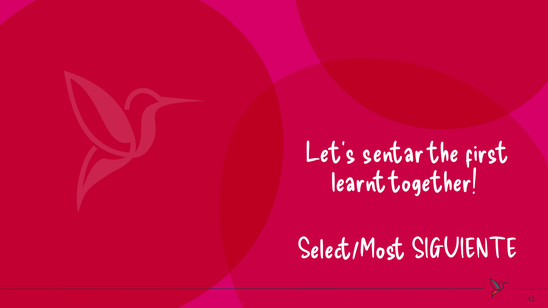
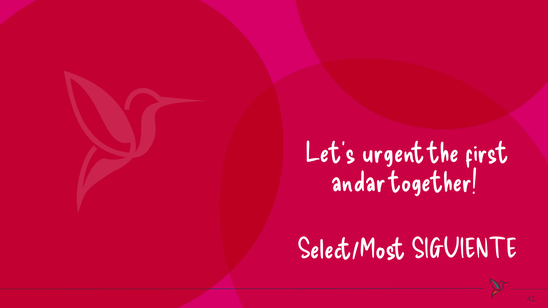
sentar: sentar -> urgent (393, 153)
learnt: learnt -> andar (358, 183)
